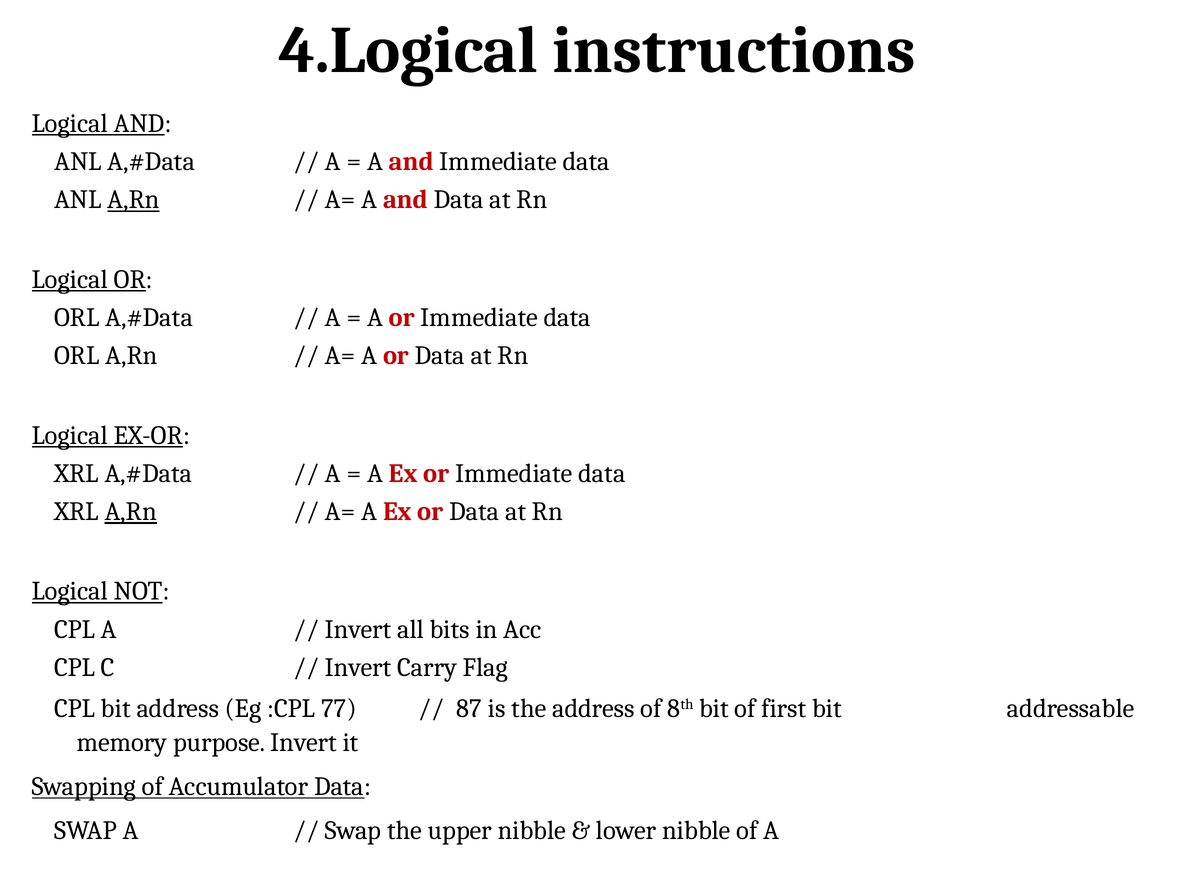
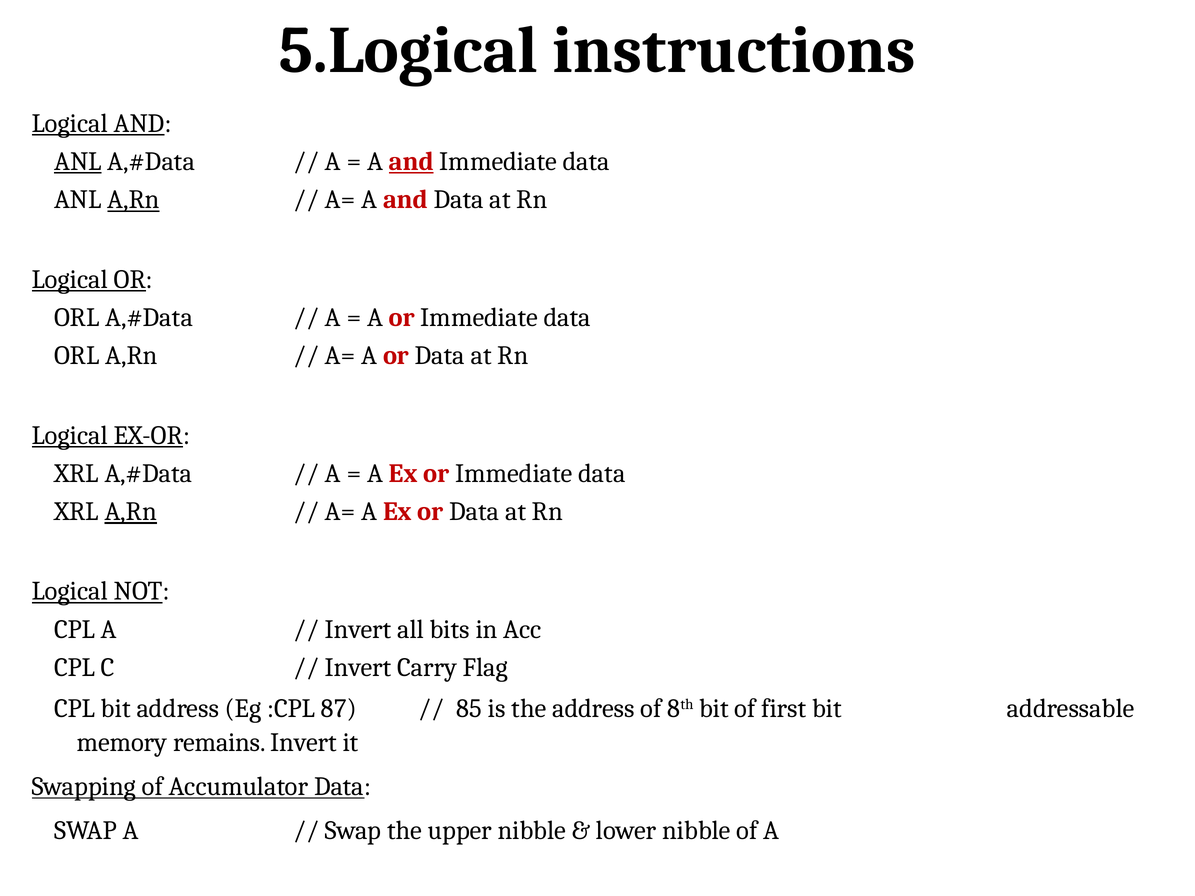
4.Logical: 4.Logical -> 5.Logical (408, 50)
ANL underline: none -> present (78, 162)
and underline: none -> present (411, 162)
77: 77 -> 87 (339, 709)
87: 87 -> 85 (469, 709)
purpose: purpose -> remains (219, 743)
